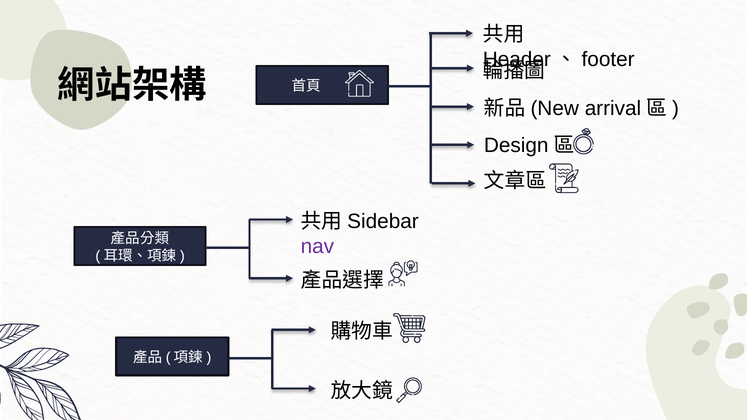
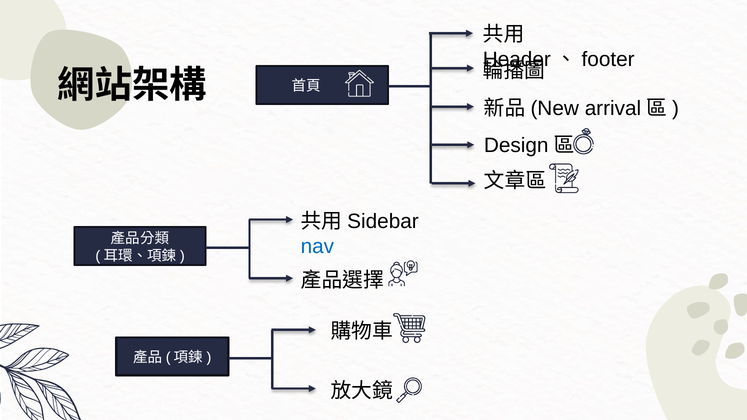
nav colour: purple -> blue (317, 246)
